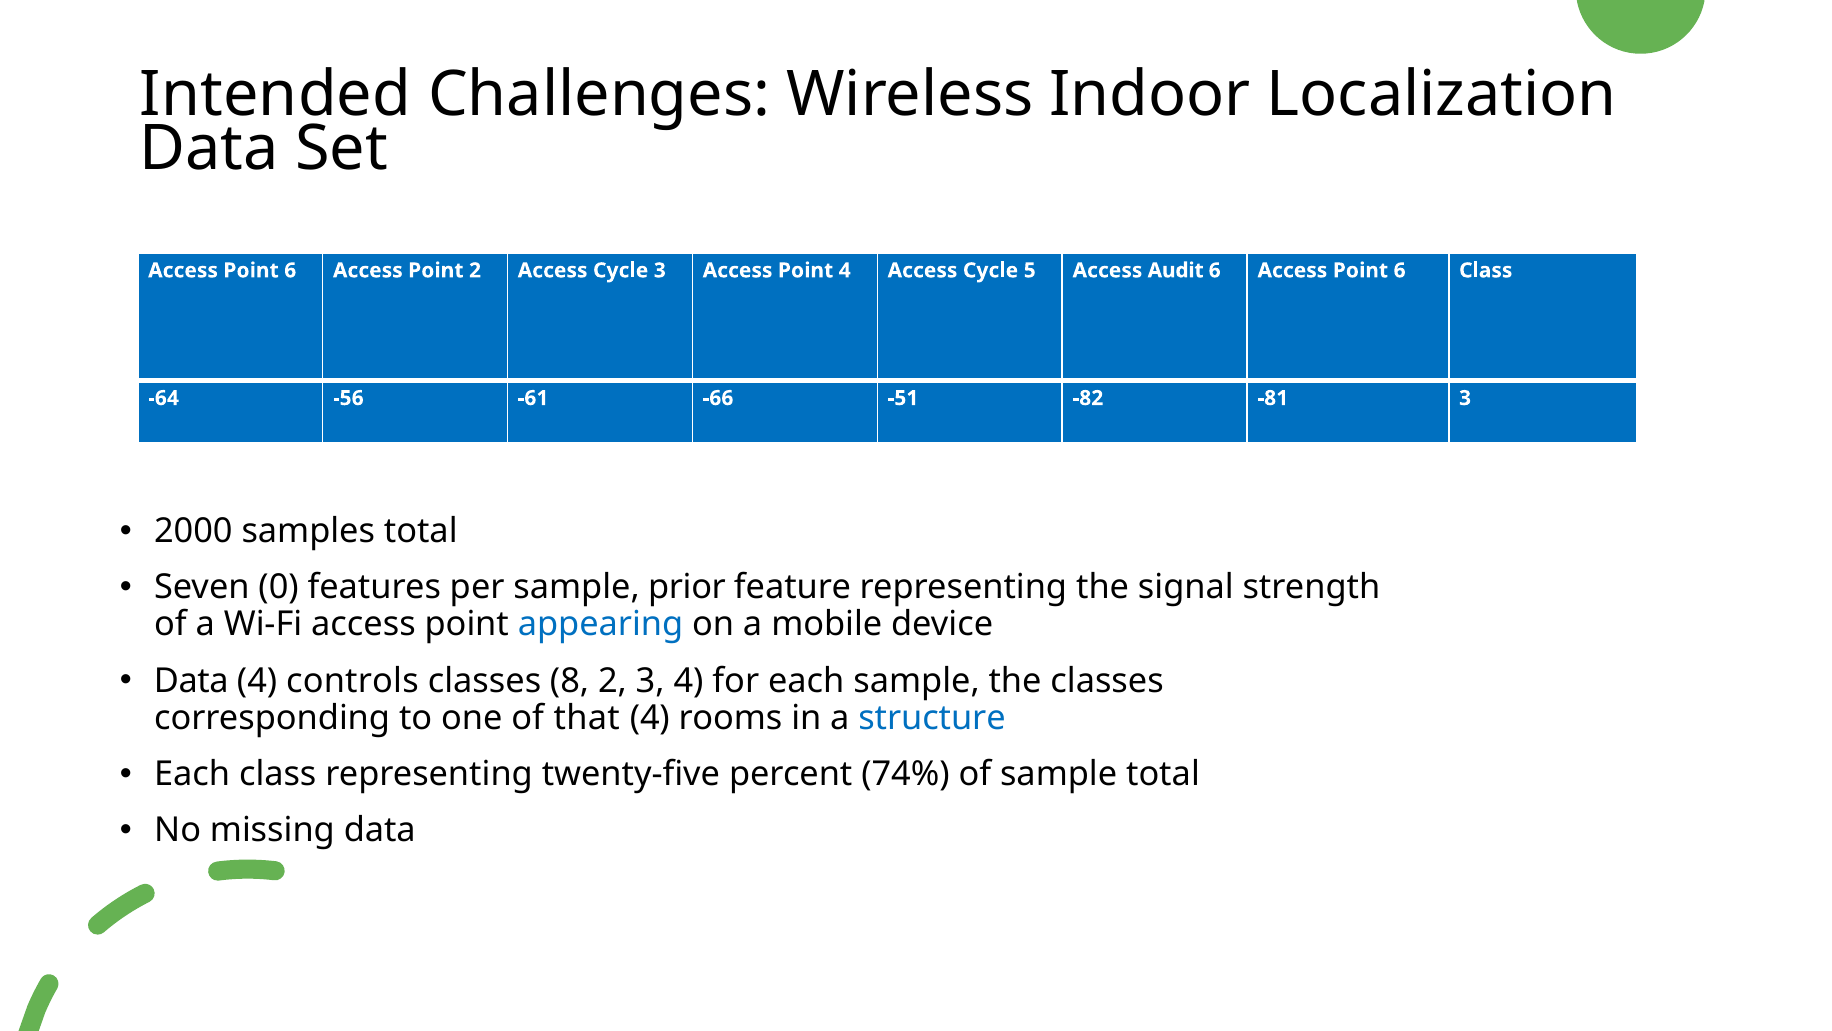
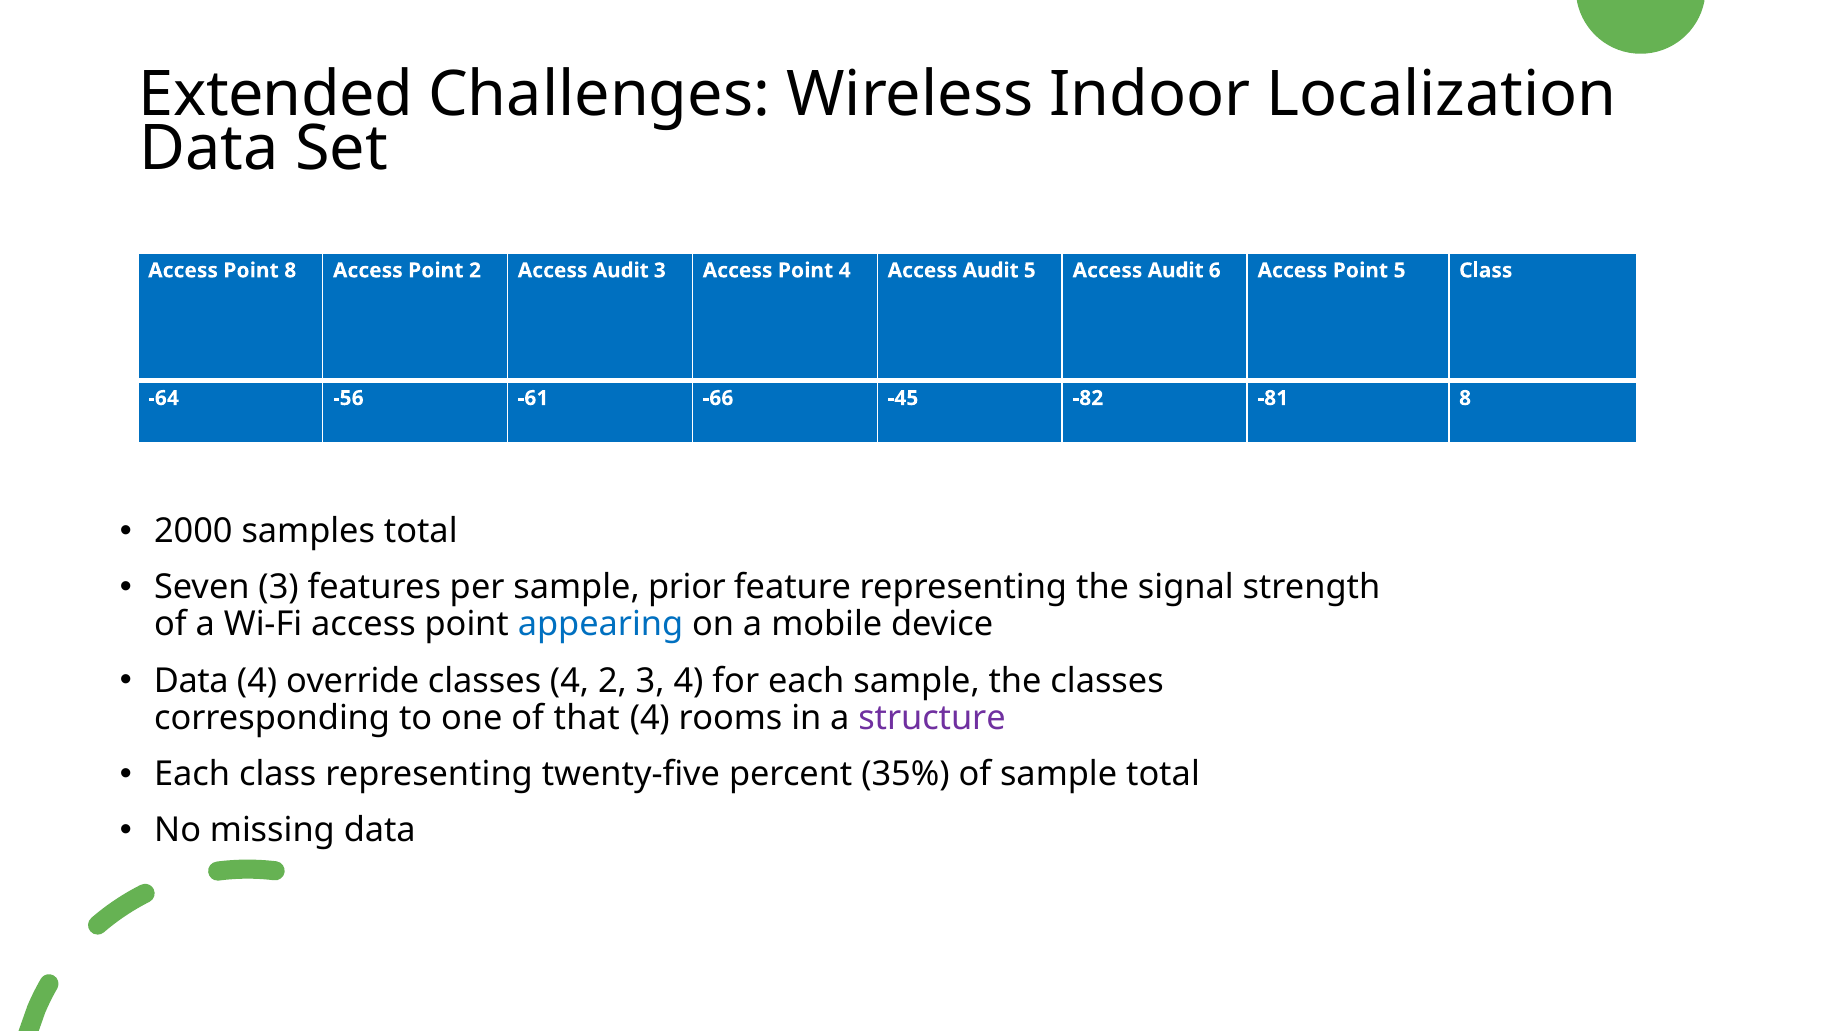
Intended: Intended -> Extended (276, 95)
6: 6 -> 8 (290, 270)
2 Access Cycle: Cycle -> Audit (621, 270)
4 Access Cycle: Cycle -> Audit (991, 270)
6 Access Point 6: 6 -> 5 (1400, 270)
-51: -51 -> -45 (903, 398)
-81 3: 3 -> 8 (1465, 398)
Seven 0: 0 -> 3 (279, 587)
controls: controls -> override (353, 680)
classes 8: 8 -> 4 (570, 680)
structure colour: blue -> purple (932, 717)
74%: 74% -> 35% (905, 774)
